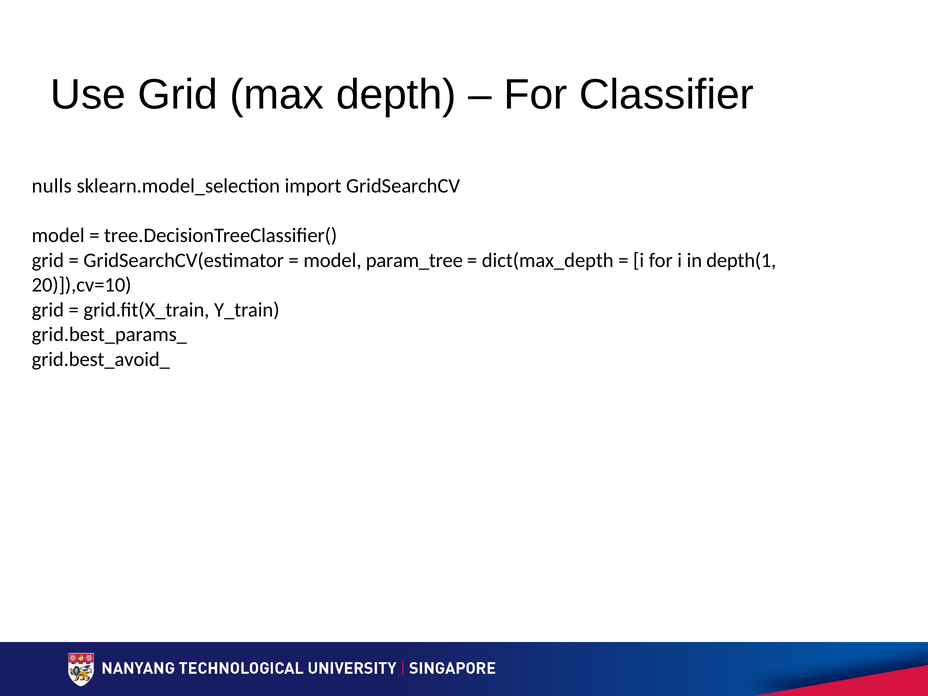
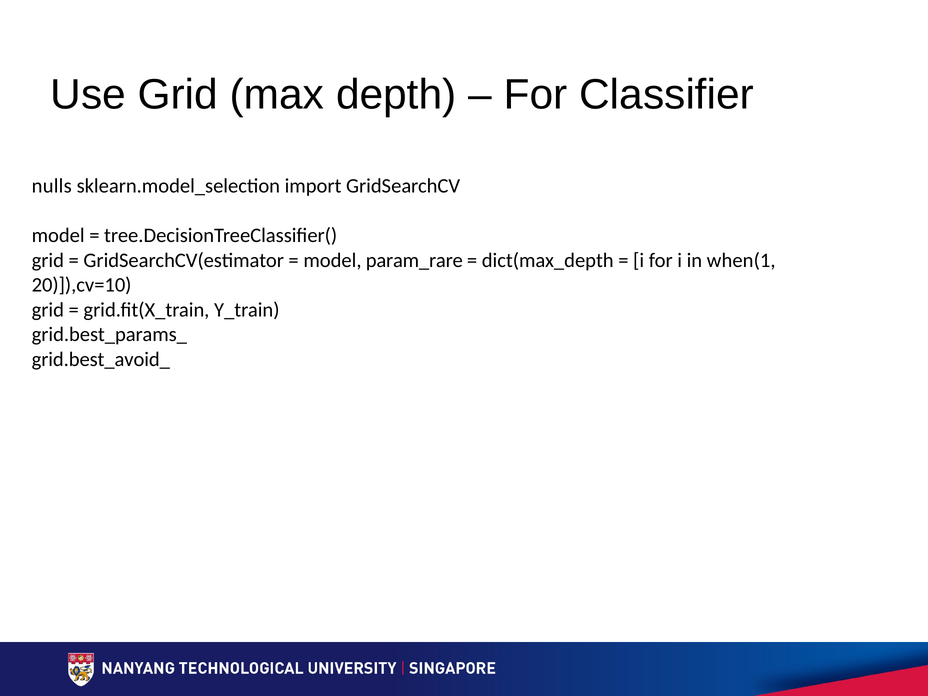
param_tree: param_tree -> param_rare (414, 260)
depth(1: depth(1 -> when(1 (741, 260)
